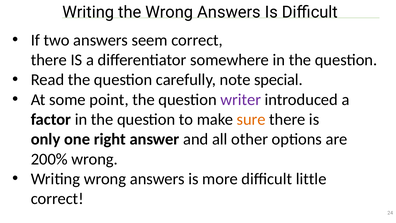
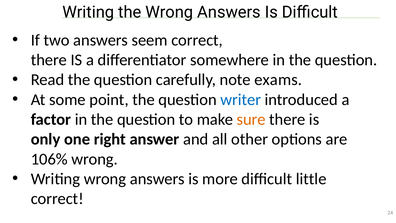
special: special -> exams (278, 80)
writer colour: purple -> blue (241, 99)
200%: 200% -> 106% (49, 159)
